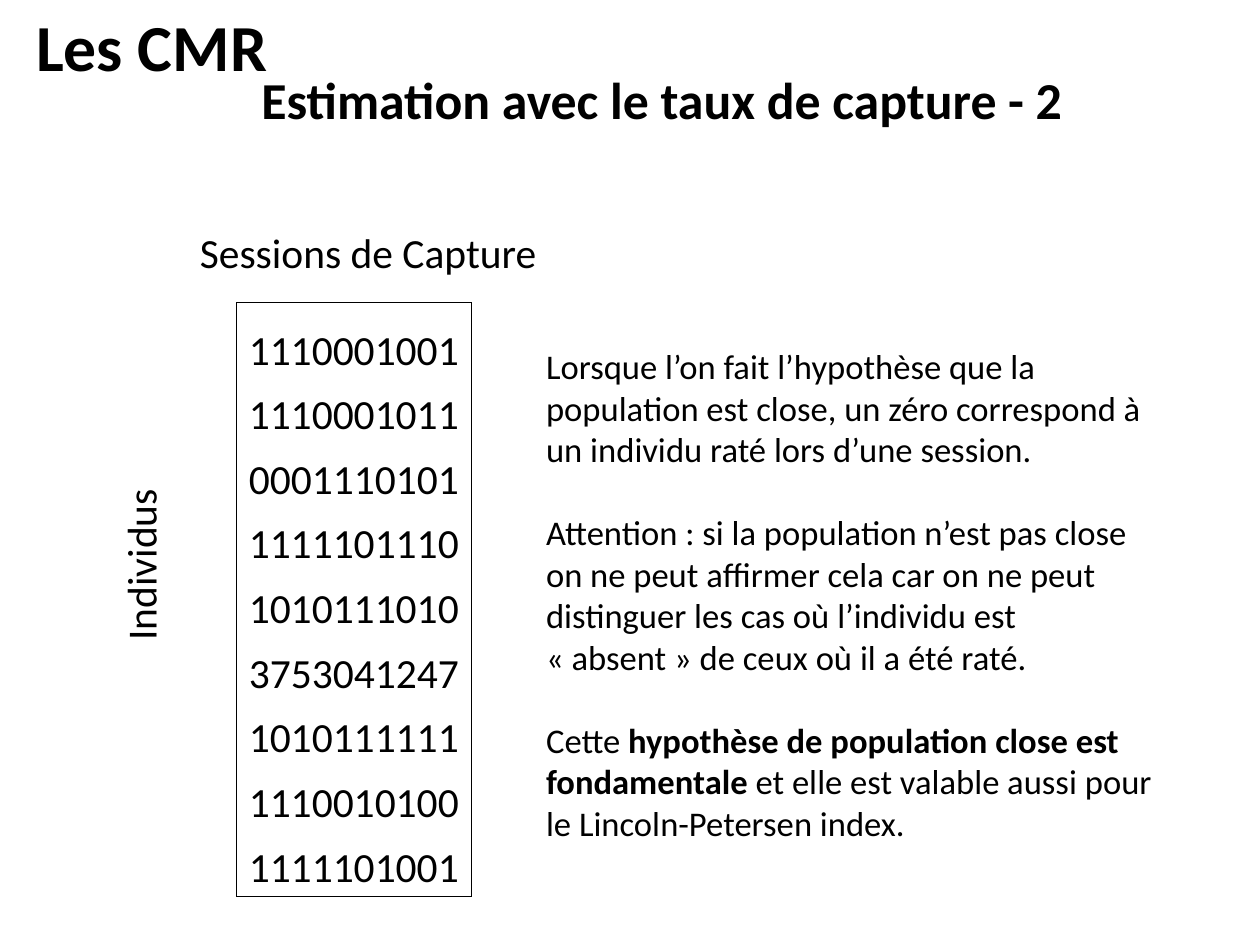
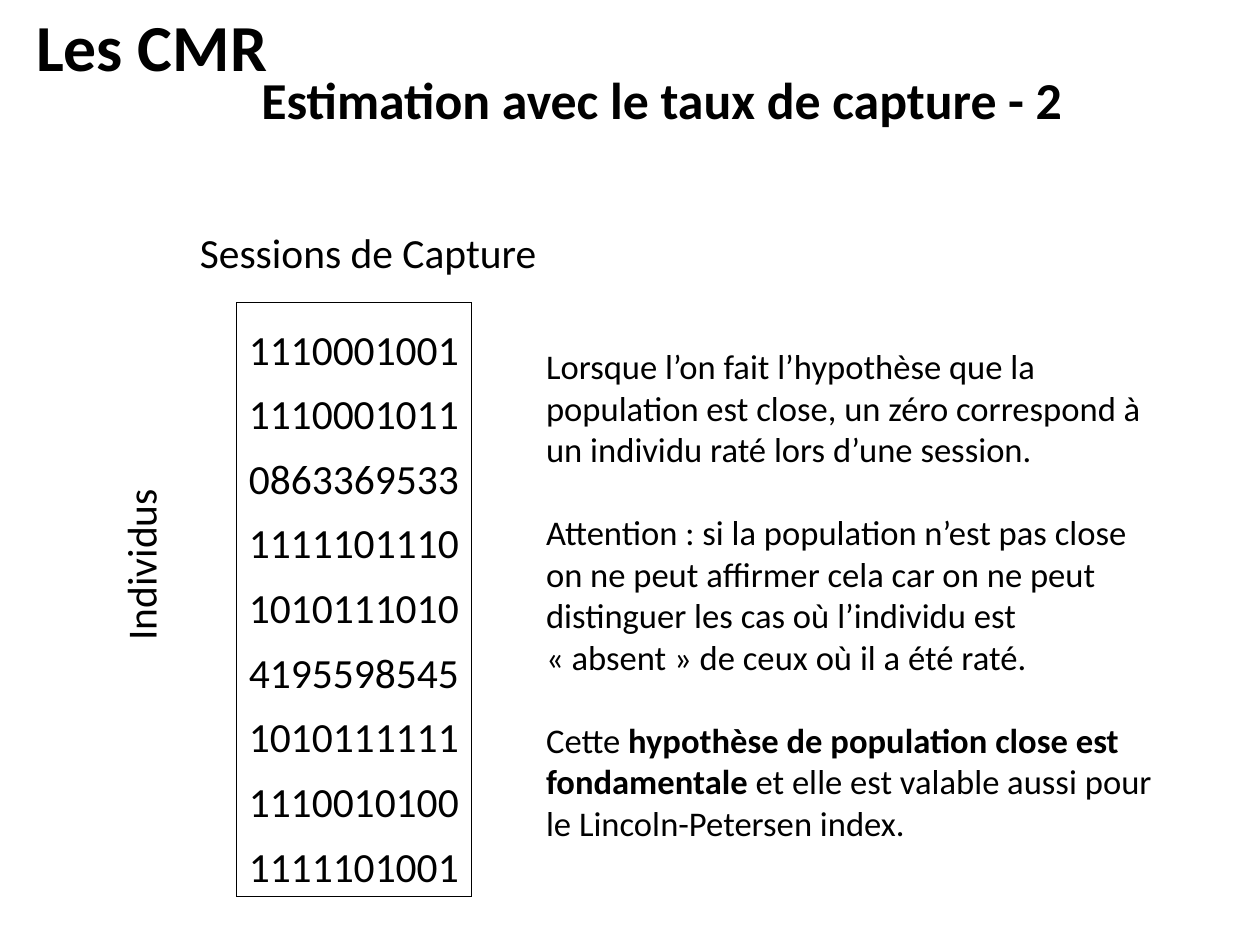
0001110101: 0001110101 -> 0863369533 (354, 481)
3753041247: 3753041247 -> 4195598545 (354, 675)
